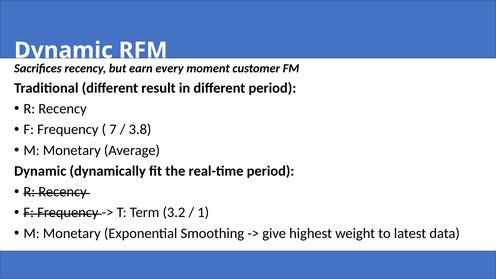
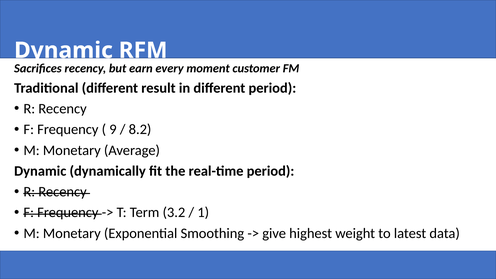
7: 7 -> 9 (113, 129)
3.8: 3.8 -> 8.2 (140, 129)
